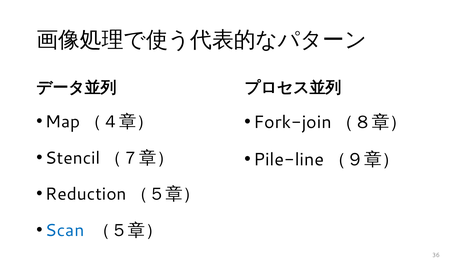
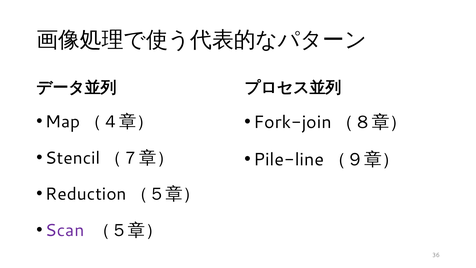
Scan colour: blue -> purple (65, 230)
